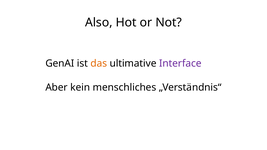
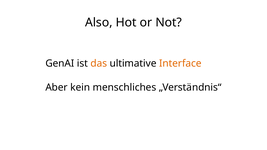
Interface colour: purple -> orange (180, 64)
